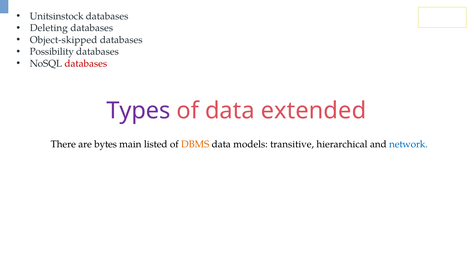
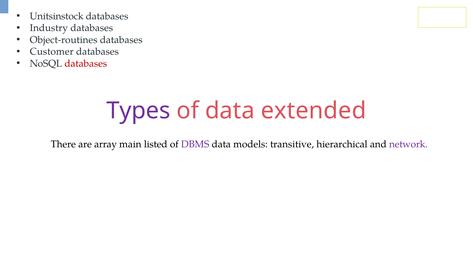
Deleting: Deleting -> Industry (49, 28)
Object-skipped: Object-skipped -> Object-routines (64, 40)
Possibility: Possibility -> Customer (52, 52)
bytes: bytes -> array (106, 144)
DBMS colour: orange -> purple (195, 144)
network colour: blue -> purple (408, 144)
